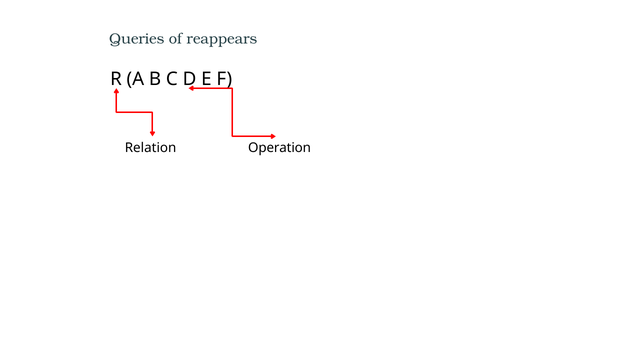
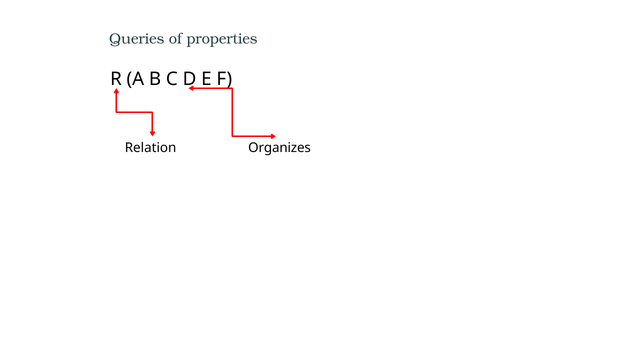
reappears: reappears -> properties (222, 39)
Operation: Operation -> Organizes (280, 148)
